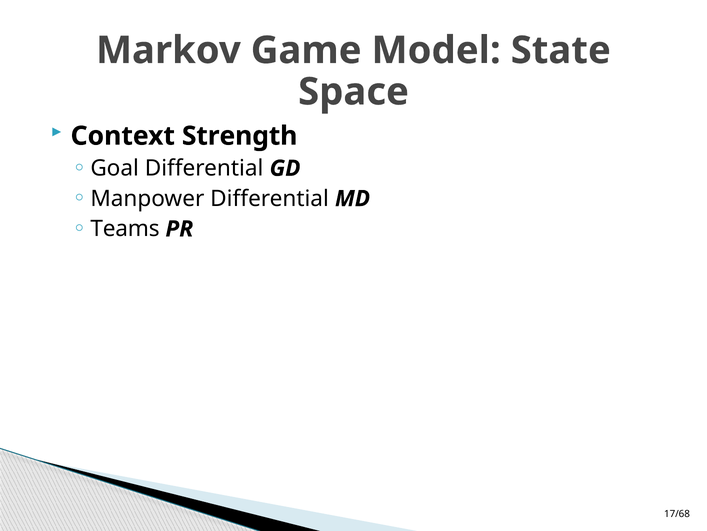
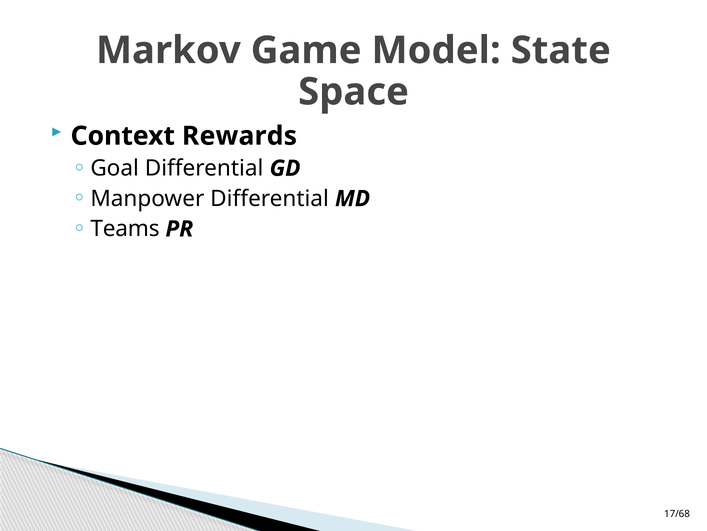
Strength: Strength -> Rewards (239, 136)
